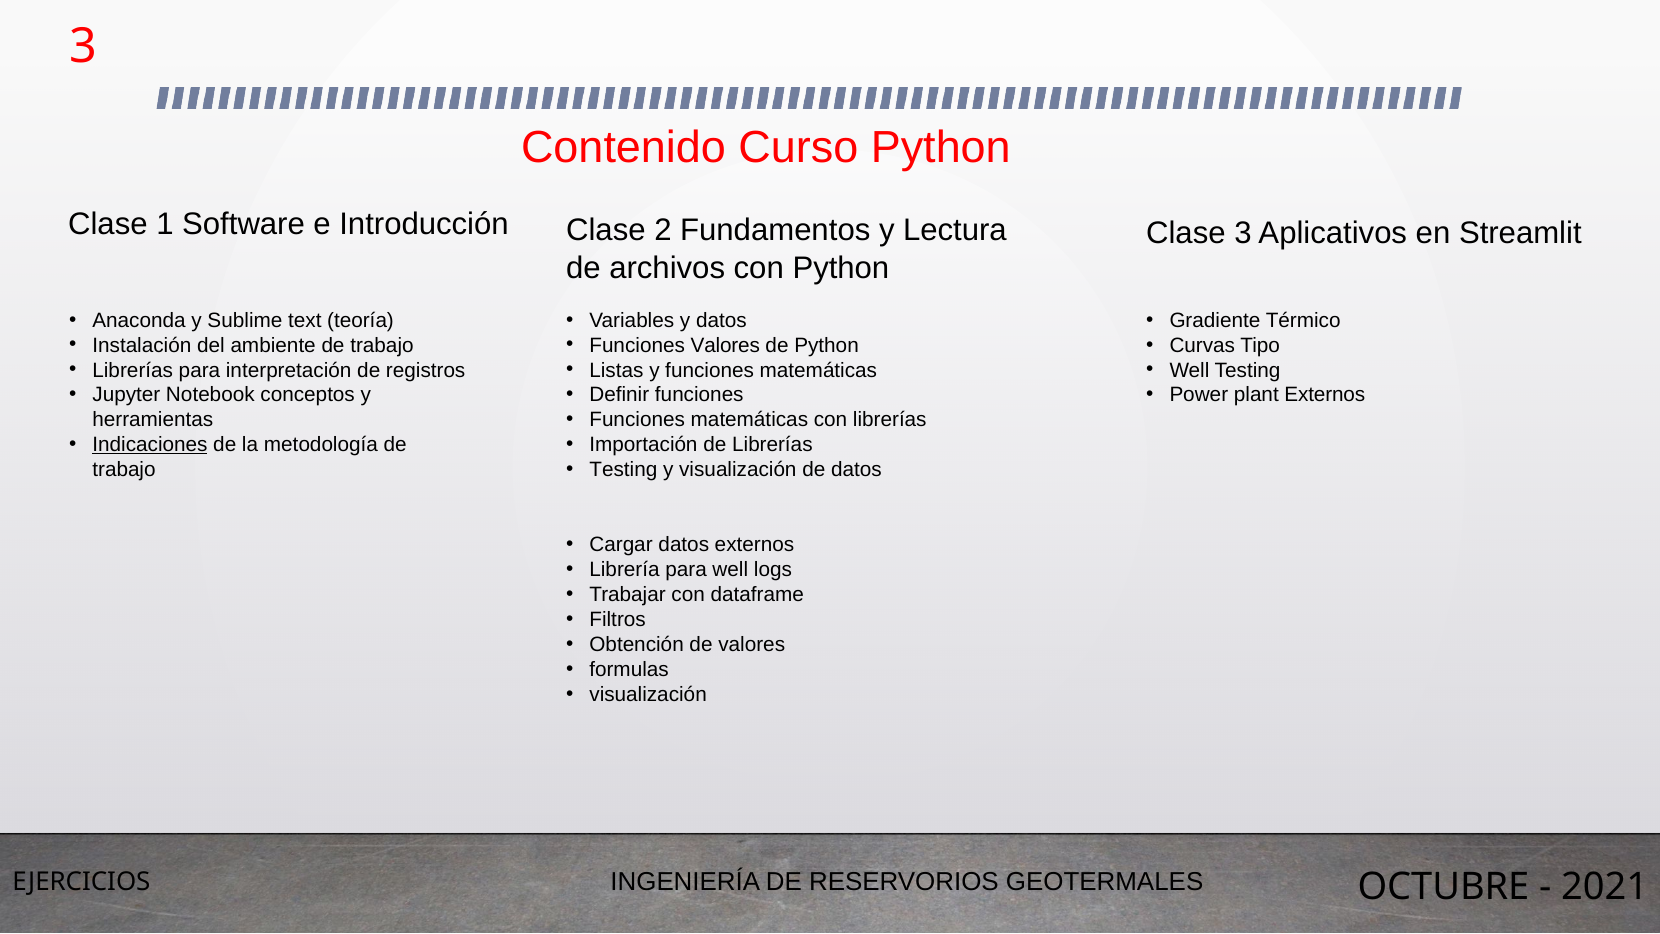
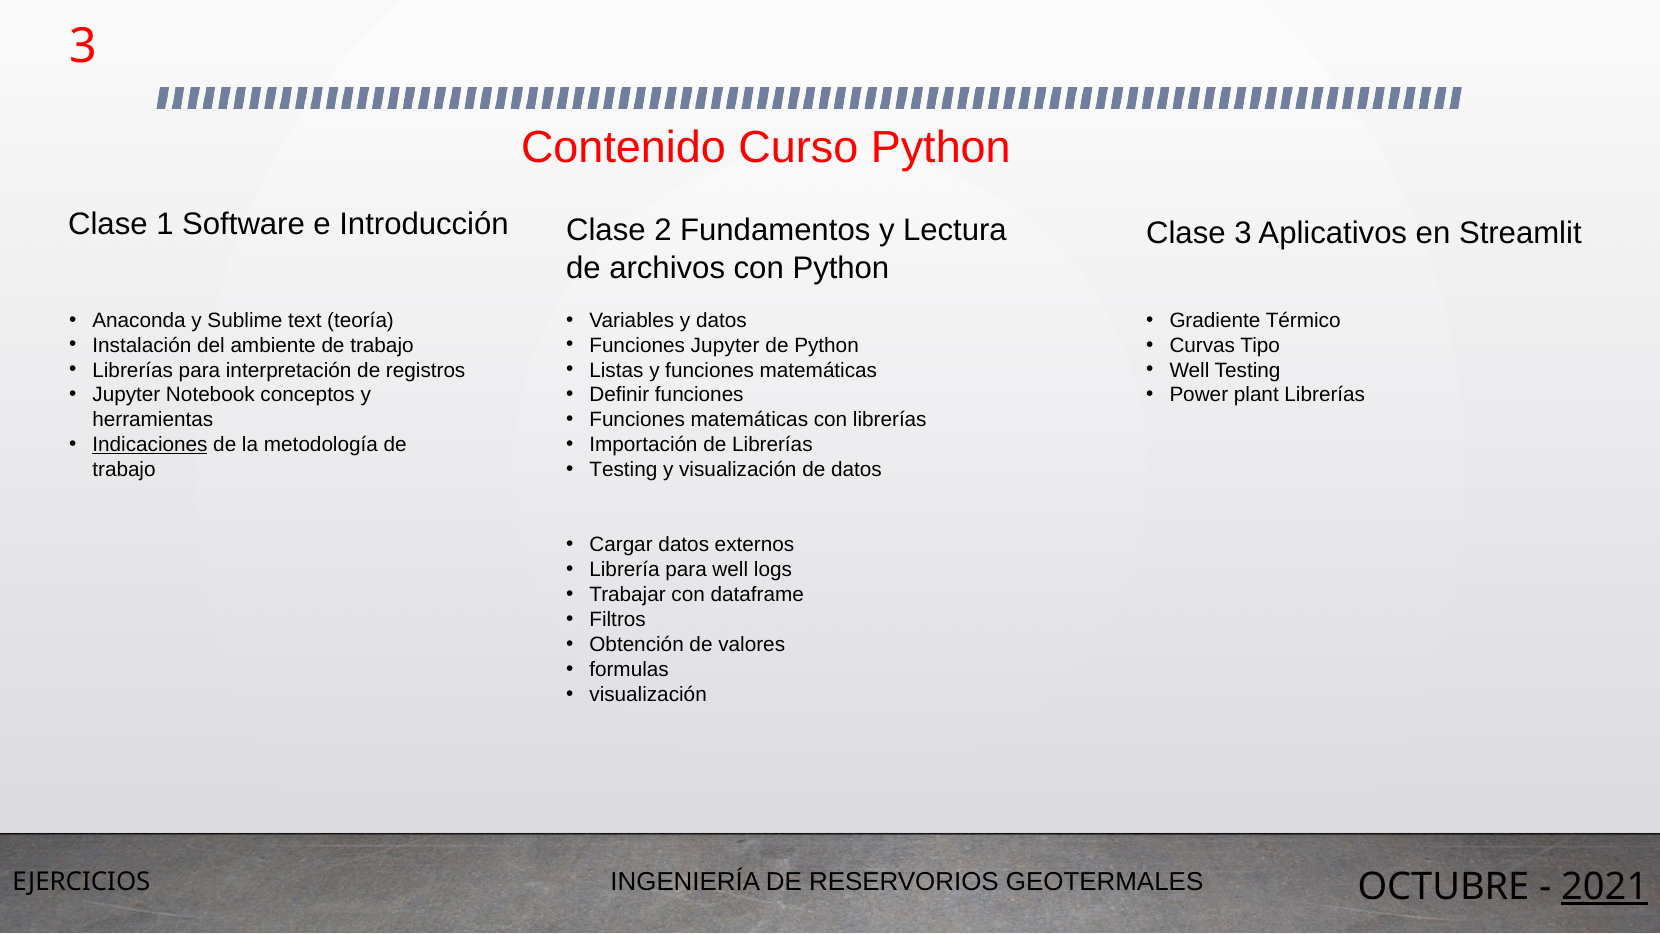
Funciones Valores: Valores -> Jupyter (725, 345)
plant Externos: Externos -> Librerías (1325, 395)
2021 underline: none -> present (1605, 887)
